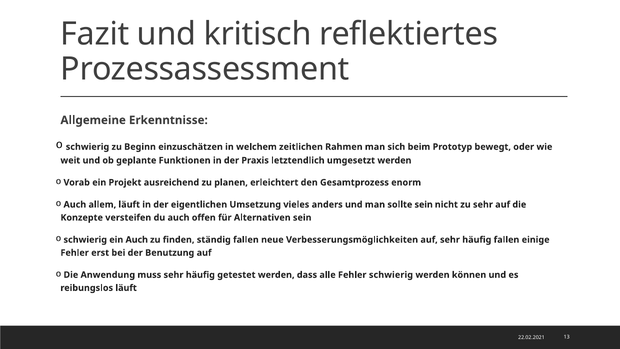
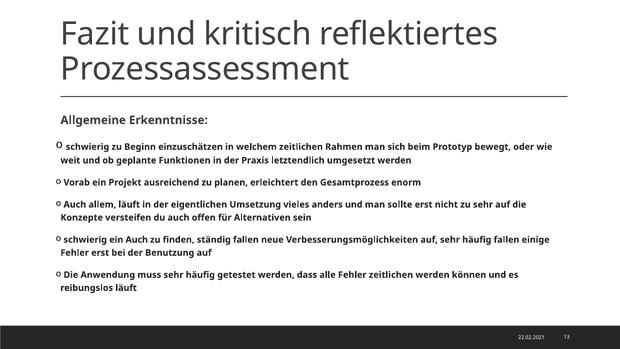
sollte sein: sein -> erst (424, 204)
Fehler schwierig: schwierig -> zeitlichen (391, 275)
